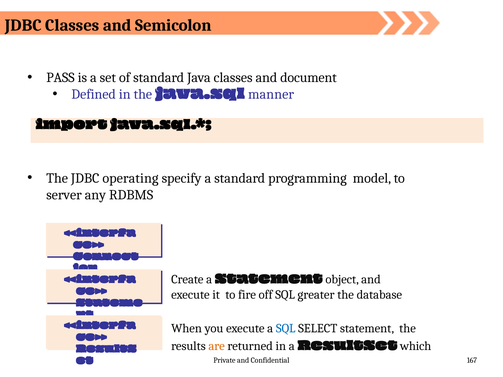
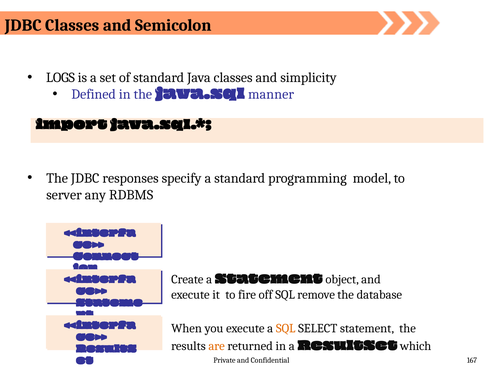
PASS: PASS -> LOGS (60, 78)
document: document -> simplicity (308, 78)
operating: operating -> responses (131, 178)
greater: greater -> remove (316, 295)
SQL colour: blue -> orange (286, 329)
